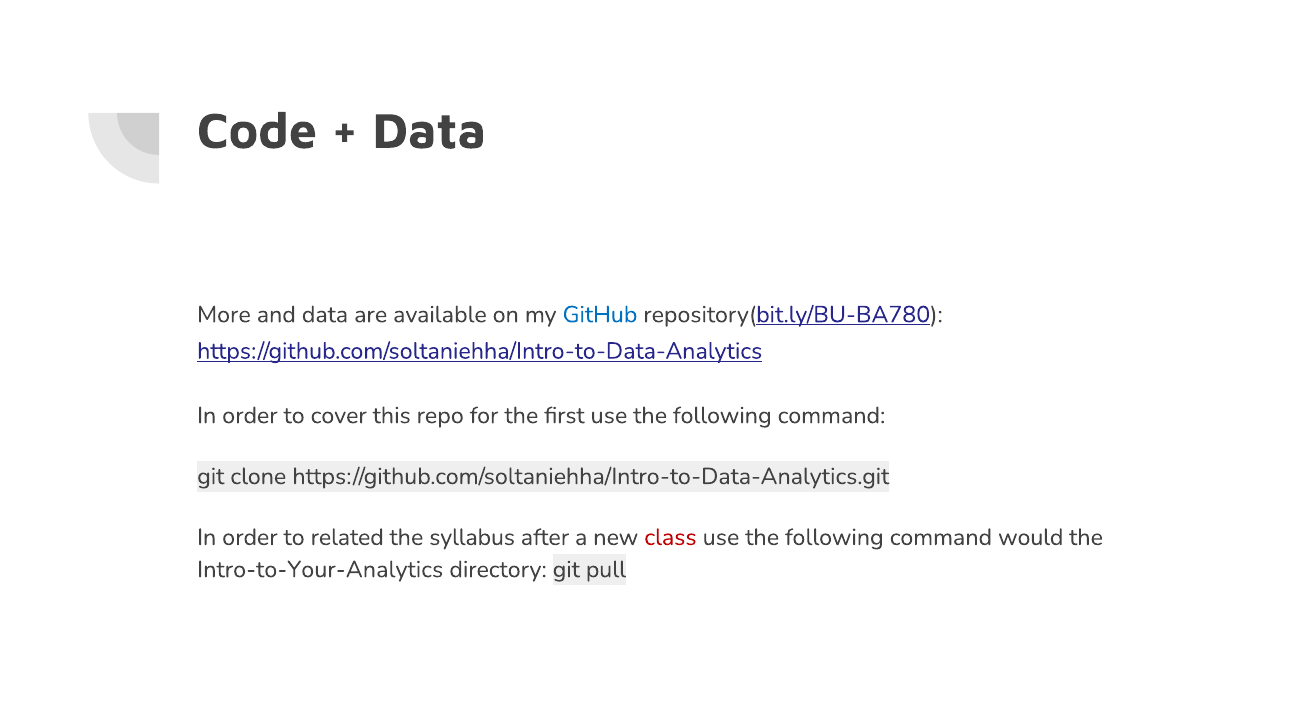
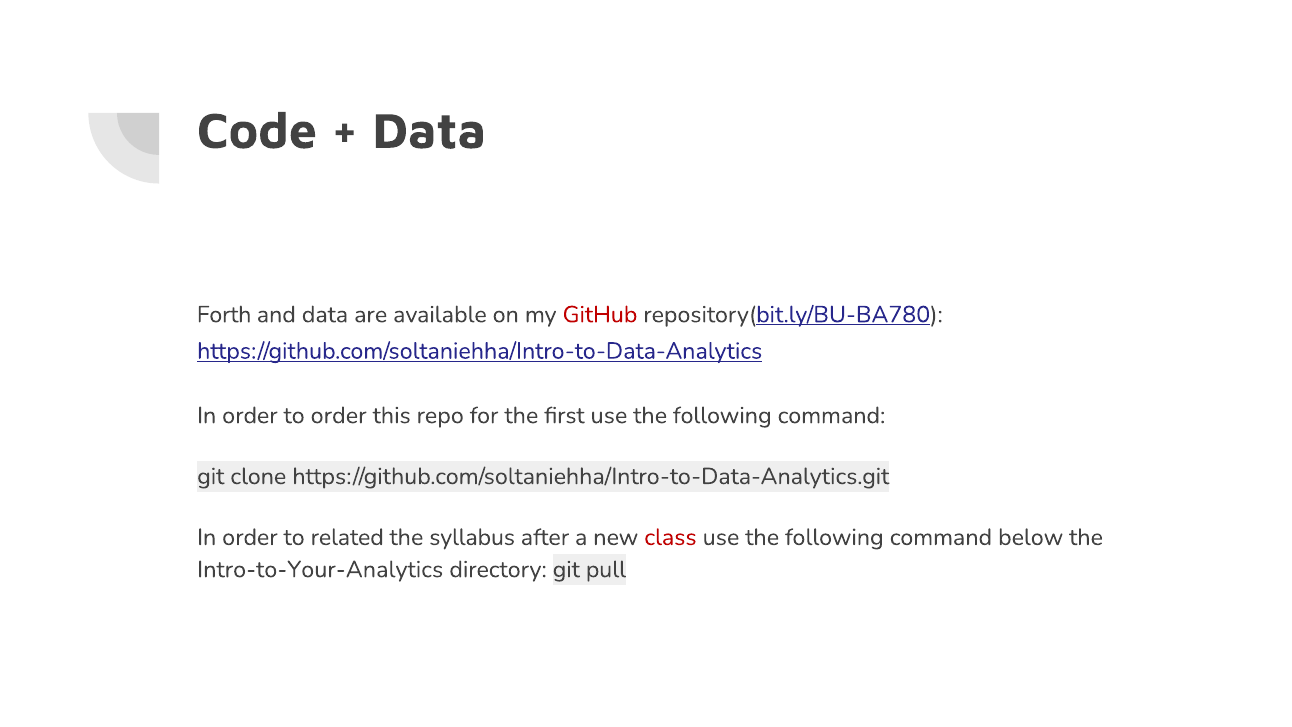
More: More -> Forth (224, 314)
GitHub colour: blue -> red (600, 314)
to cover: cover -> order (339, 415)
would: would -> below (1031, 537)
